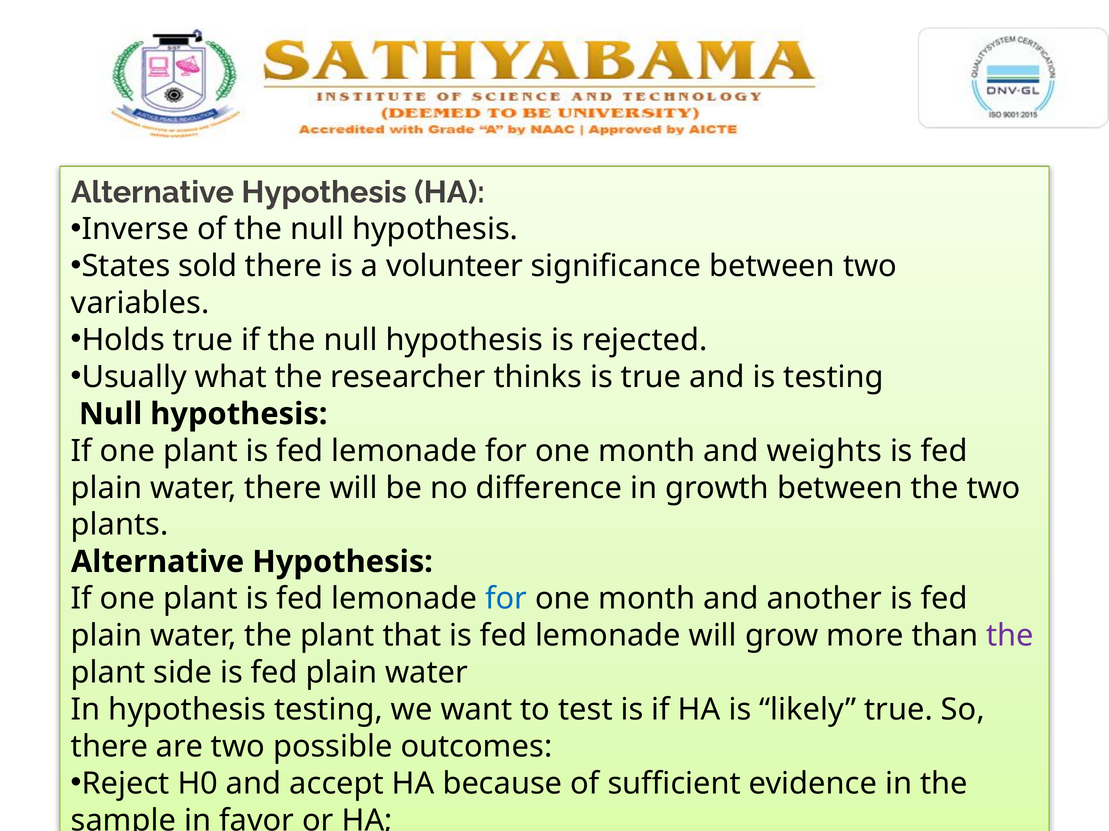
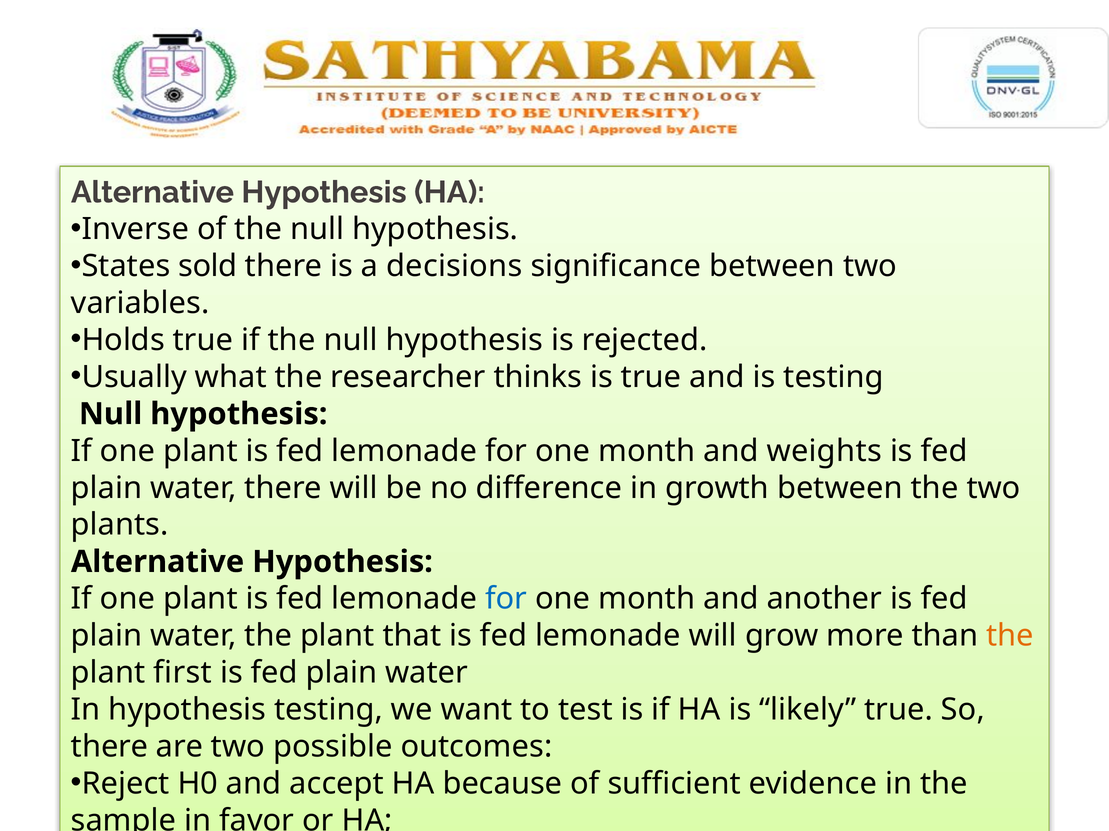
volunteer: volunteer -> decisions (454, 266)
the colour: purple -> orange (1010, 636)
side: side -> first (183, 673)
